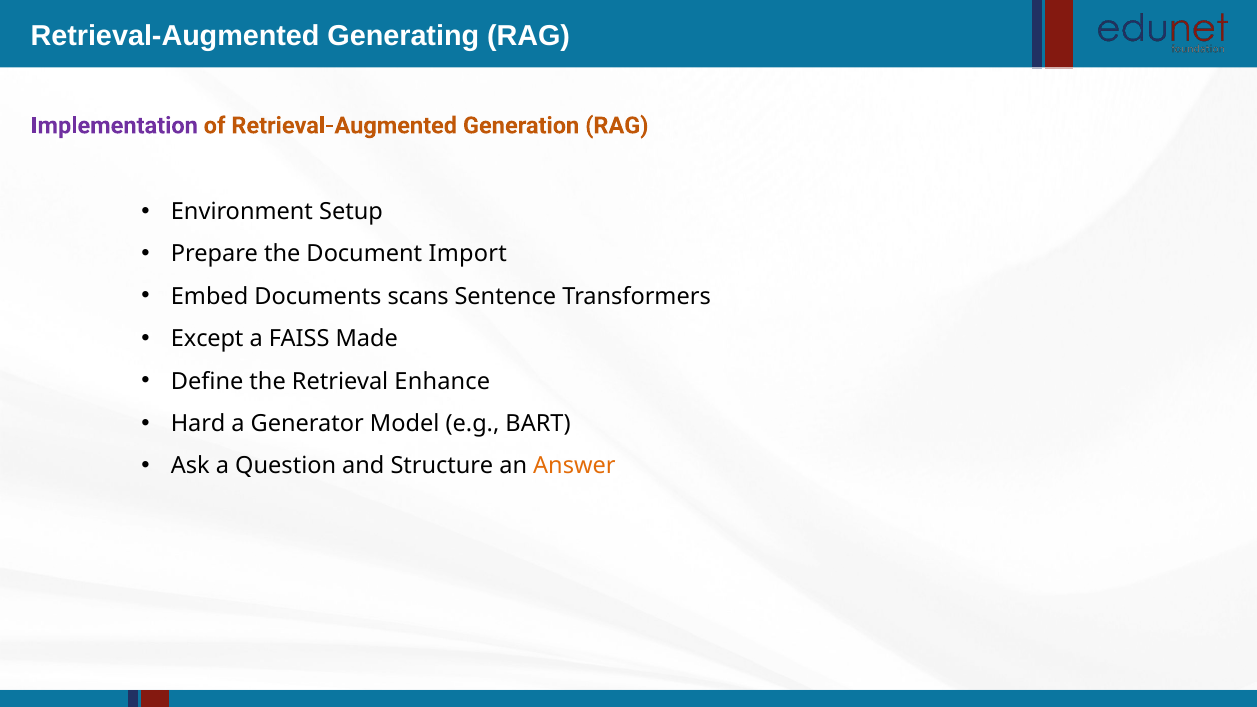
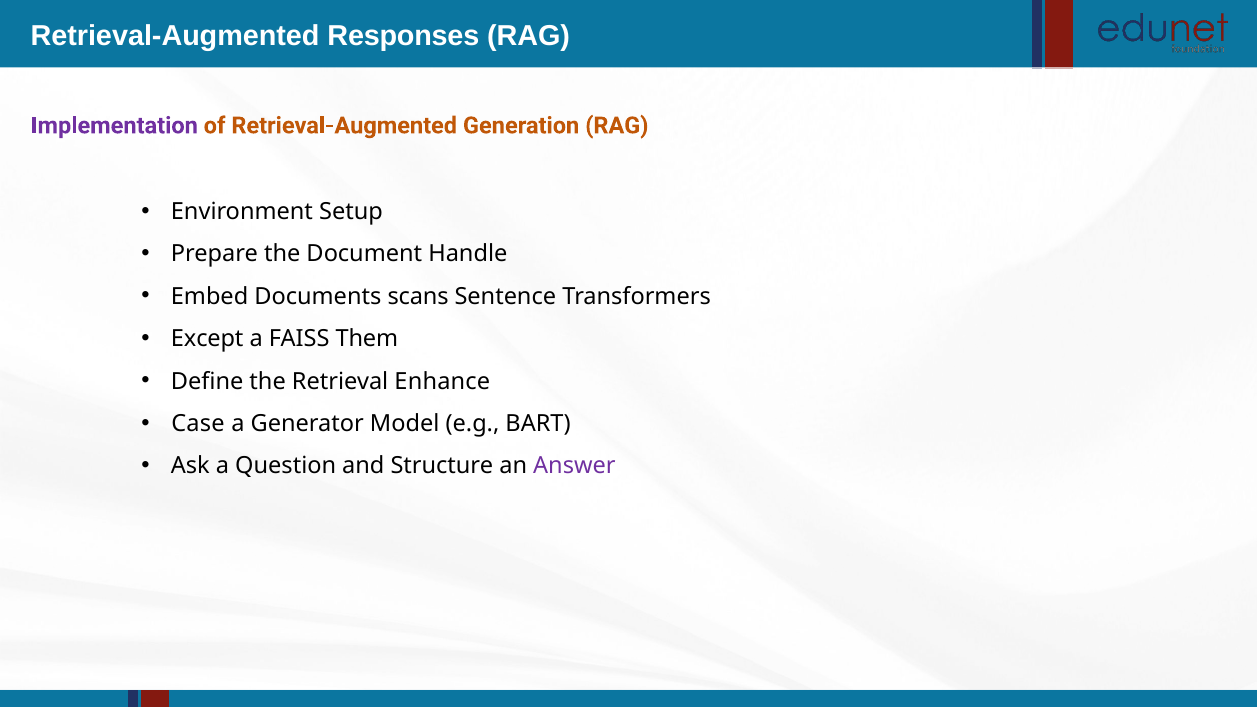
Generating: Generating -> Responses (403, 36)
Import: Import -> Handle (468, 254)
Made: Made -> Them (367, 339)
Hard: Hard -> Case (198, 424)
Answer colour: orange -> purple (574, 466)
